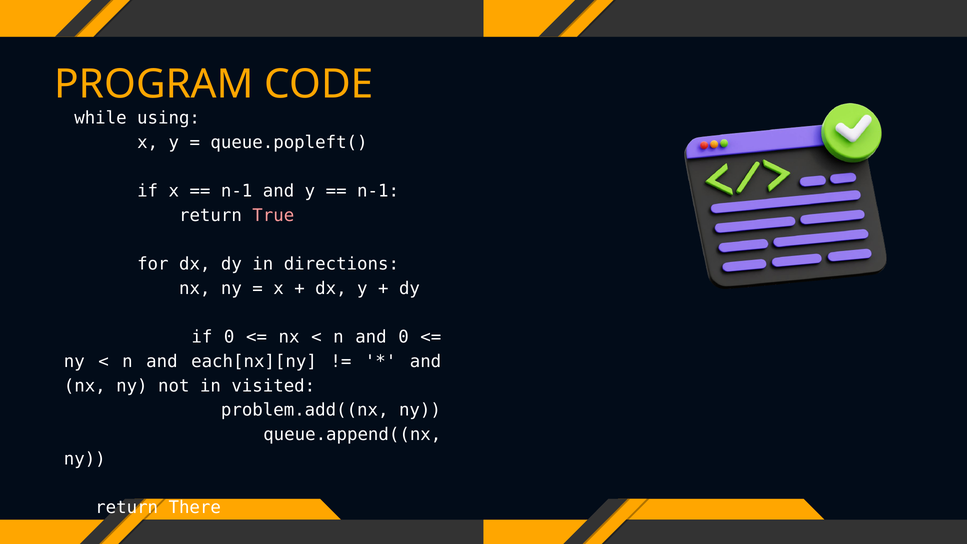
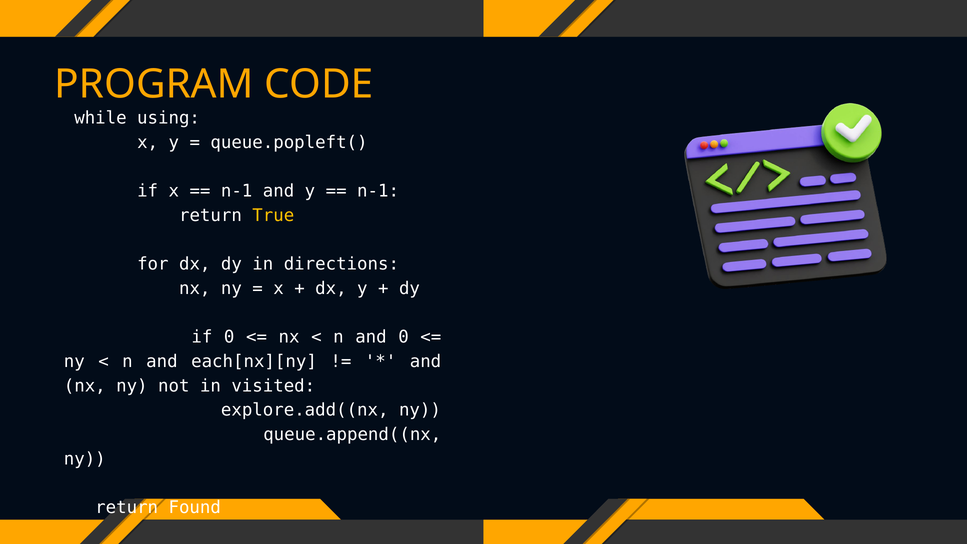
True colour: pink -> yellow (273, 215)
problem.add((nx: problem.add((nx -> explore.add((nx (305, 410)
There: There -> Found (195, 507)
